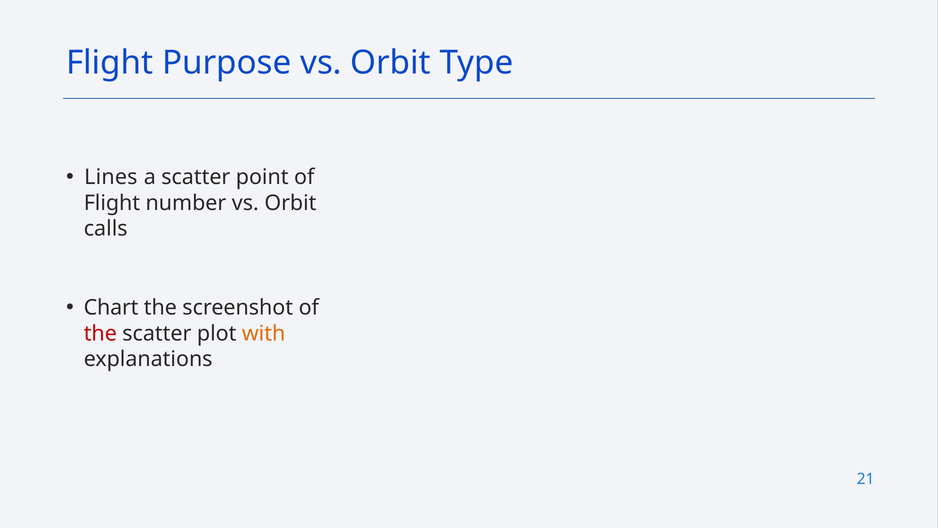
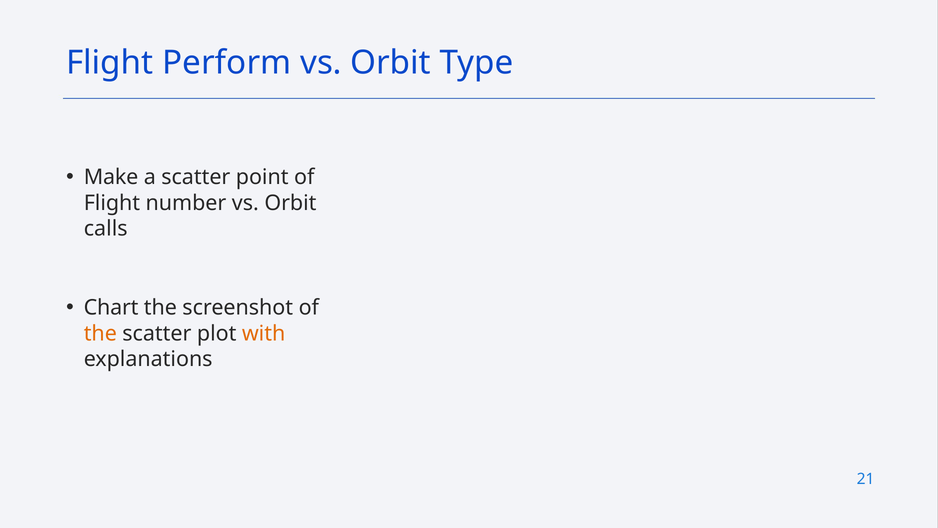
Purpose: Purpose -> Perform (227, 63)
Lines: Lines -> Make (111, 177)
the colour: red -> orange (100, 333)
